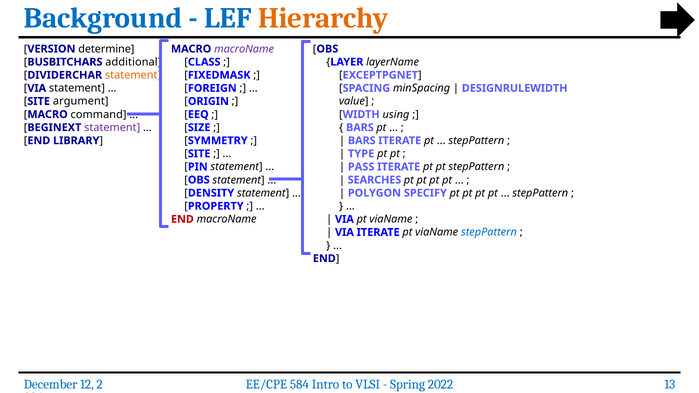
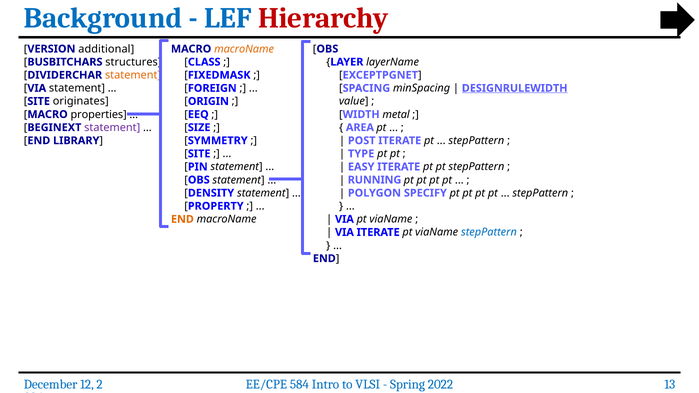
Hierarchy colour: orange -> red (323, 18)
determine: determine -> additional (106, 49)
macroName colour: purple -> orange (244, 49)
additional: additional -> structures (133, 62)
DESIGNRULEWIDTH underline: none -> present (515, 88)
argument: argument -> originates (81, 101)
command: command -> properties (99, 114)
using: using -> metal (396, 114)
BARS: BARS -> AREA (360, 128)
BARS: BARS -> POST (362, 141)
PASS: PASS -> EASY (361, 167)
SEARCHES: SEARCHES -> RUNNING (375, 180)
END colour: red -> orange (182, 219)
